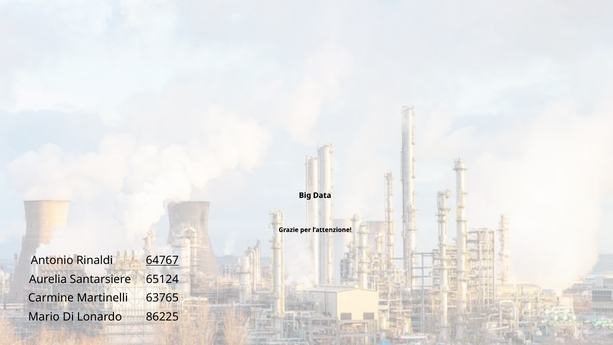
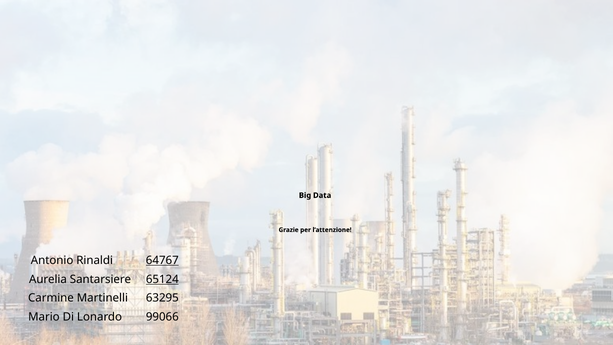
65124 underline: none -> present (162, 279)
63765: 63765 -> 63295 (162, 298)
86225: 86225 -> 99066 (162, 317)
